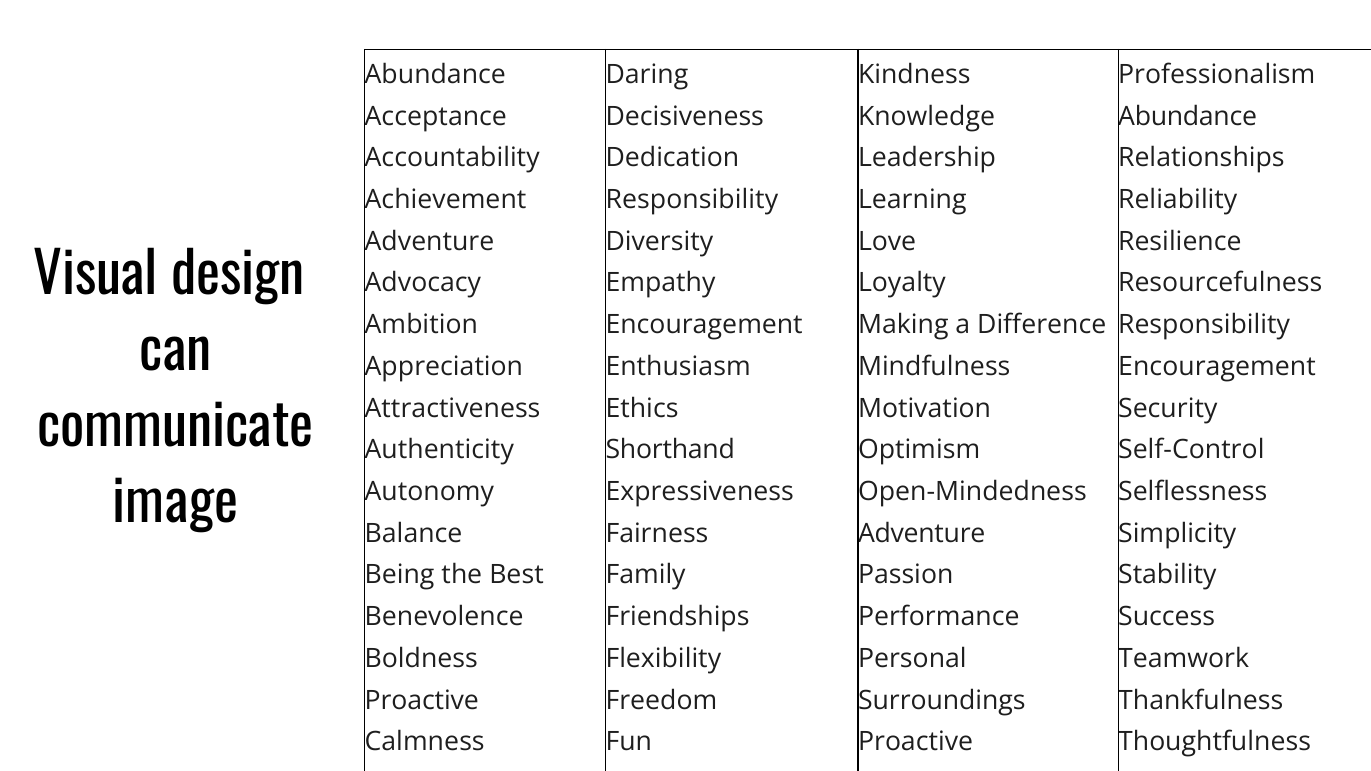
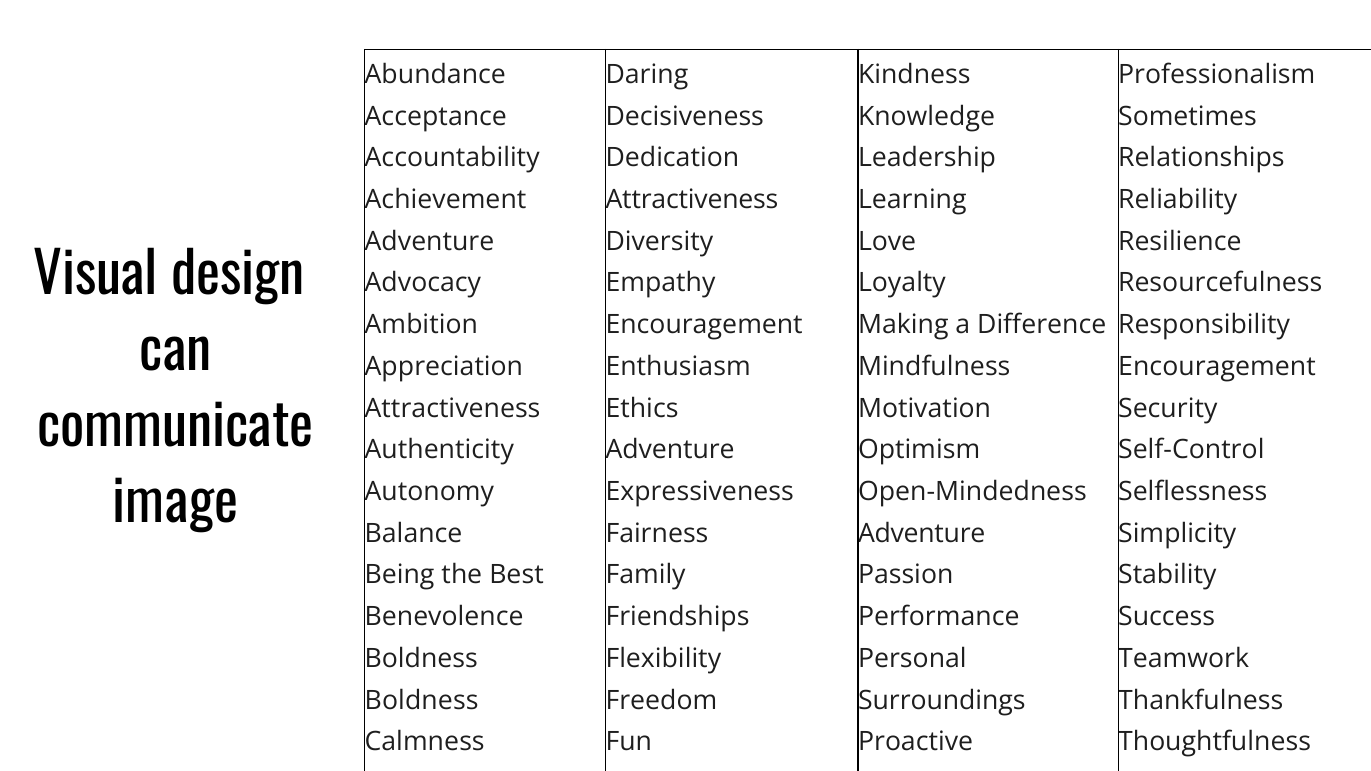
Abundance: Abundance -> Sometimes (1187, 116)
Responsibility: Responsibility -> Attractiveness (692, 200)
Shorthand: Shorthand -> Adventure (670, 450)
Proactive: Proactive -> Boldness (422, 700)
